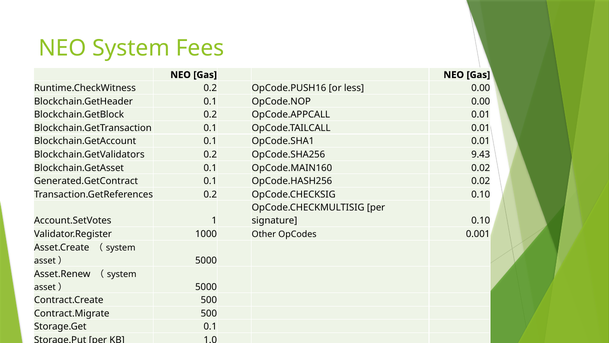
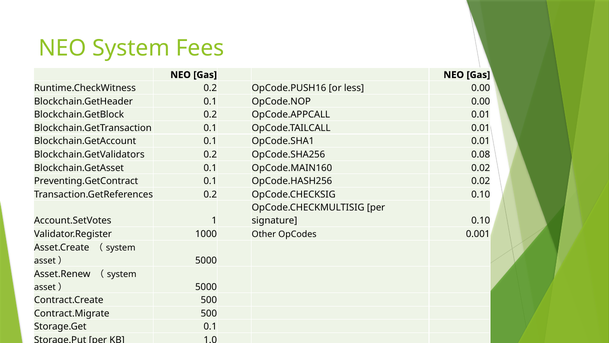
9.43: 9.43 -> 0.08 (481, 154)
Generated.GetContract: Generated.GetContract -> Preventing.GetContract (86, 181)
